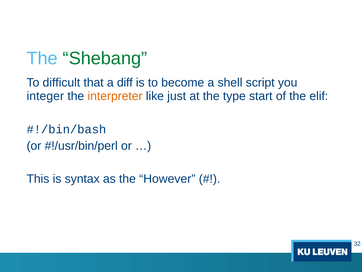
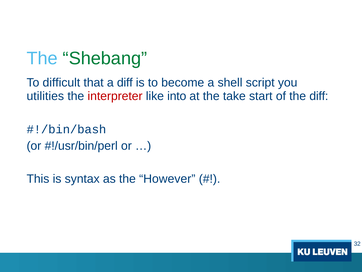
integer: integer -> utilities (45, 96)
interpreter colour: orange -> red (115, 96)
just: just -> into (177, 96)
type: type -> take (234, 96)
the elif: elif -> diff (319, 96)
